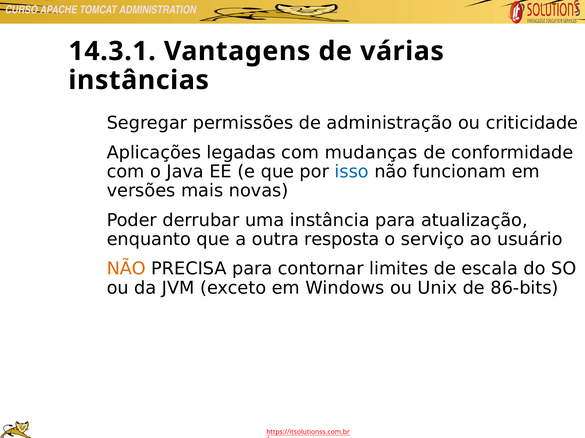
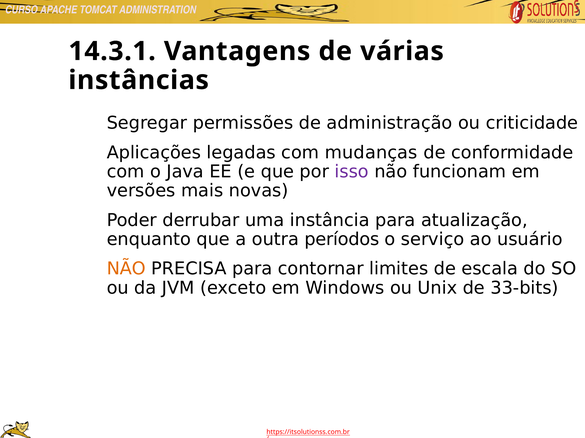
isso colour: blue -> purple (352, 172)
resposta: resposta -> períodos (342, 240)
86-bits: 86-bits -> 33-bits (524, 288)
